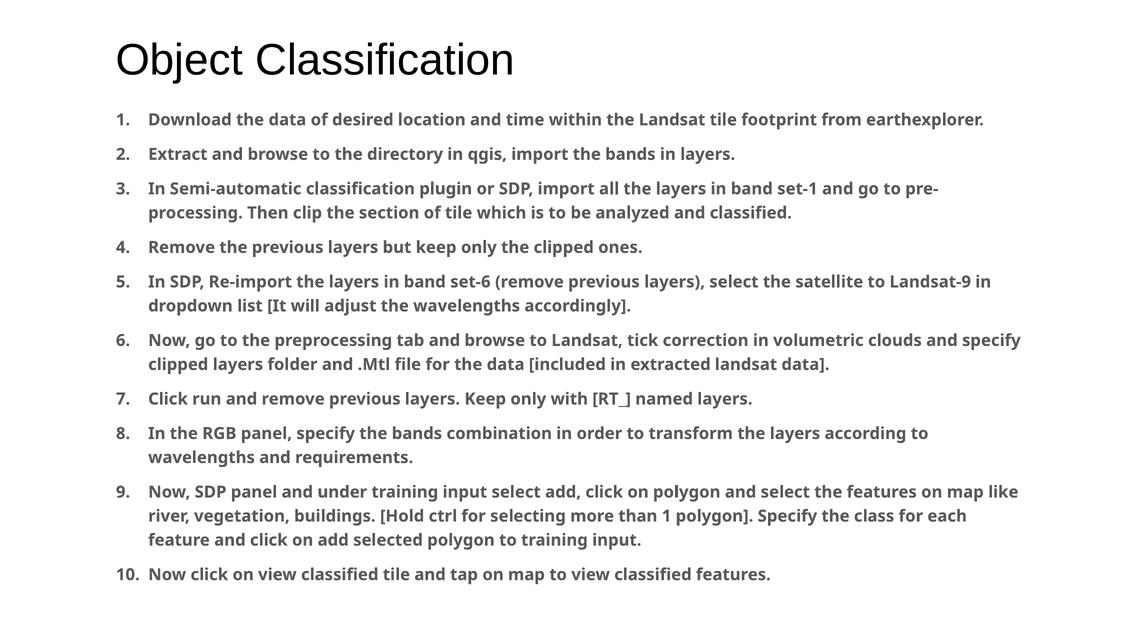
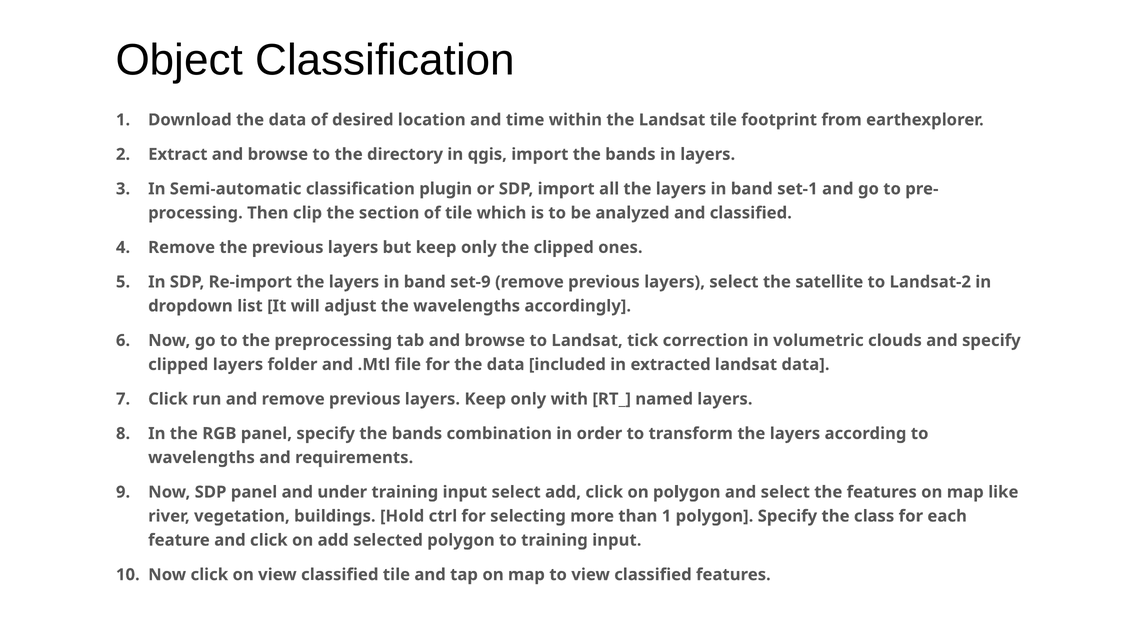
set-6: set-6 -> set-9 (470, 282)
Landsat-9: Landsat-9 -> Landsat-2 (930, 282)
